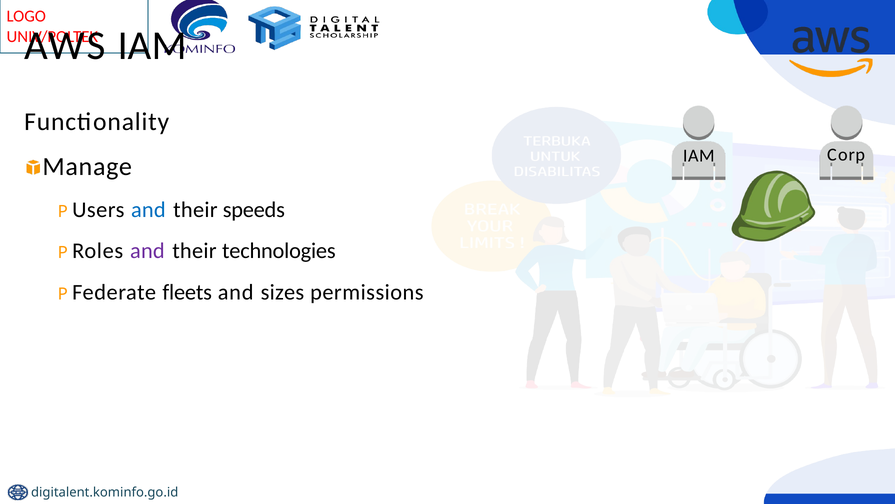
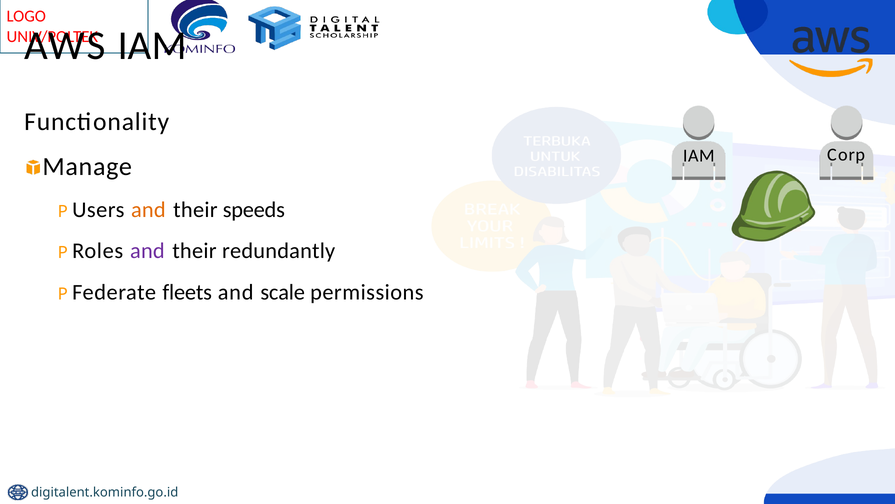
and colour: blue -> orange (148, 210)
technologies: technologies -> redundantly (279, 251)
sizes: sizes -> scale (283, 292)
